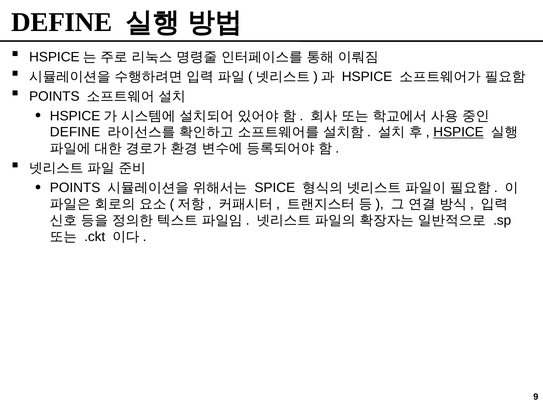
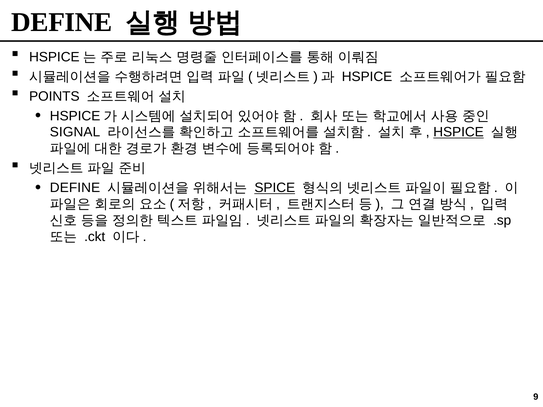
DEFINE: DEFINE -> SIGNAL (75, 132)
POINTS: POINTS -> DEFINE (75, 188)
SPICE underline: none -> present (275, 188)
